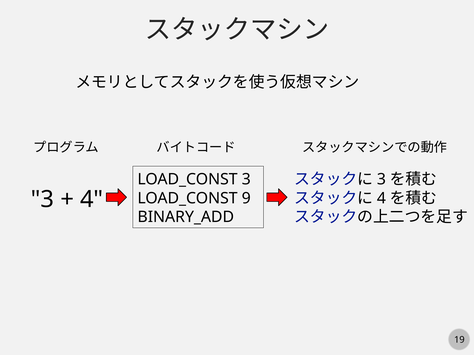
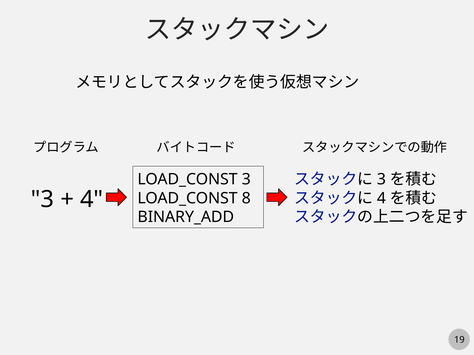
9: 9 -> 8 (246, 198)
